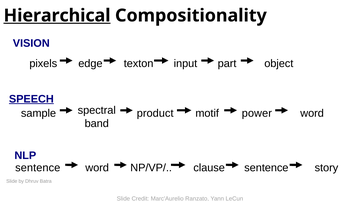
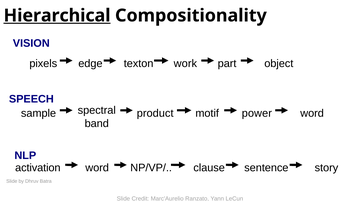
input: input -> work (185, 63)
SPEECH underline: present -> none (31, 99)
sentence: sentence -> activation (38, 168)
